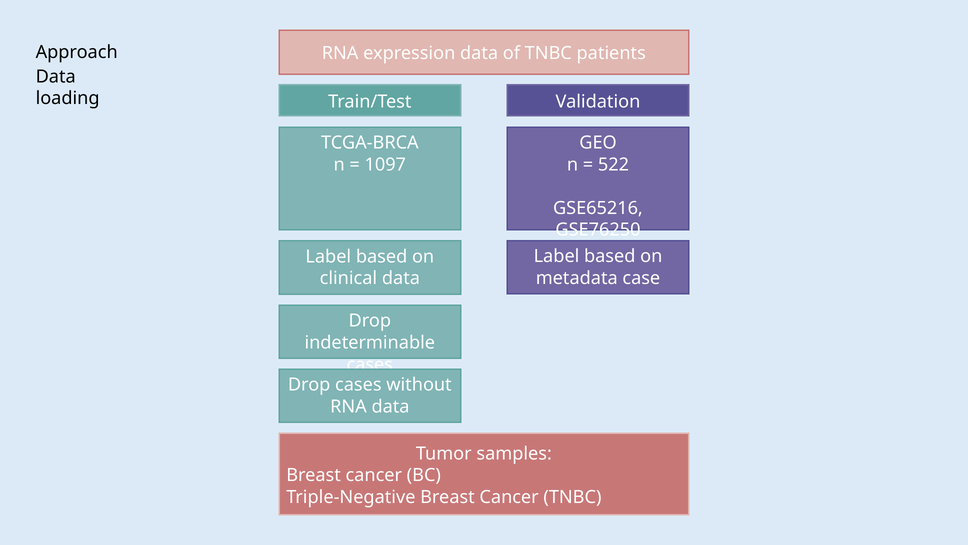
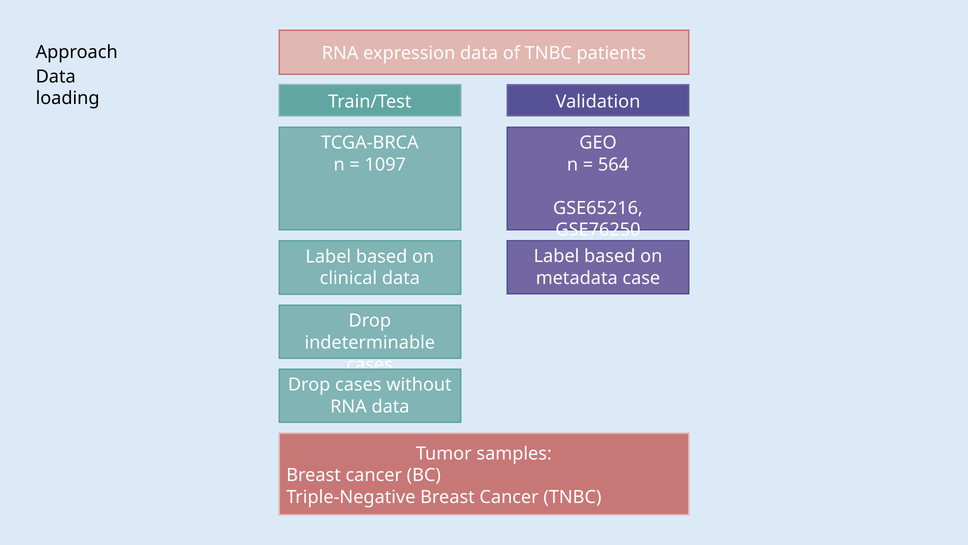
522: 522 -> 564 (614, 164)
